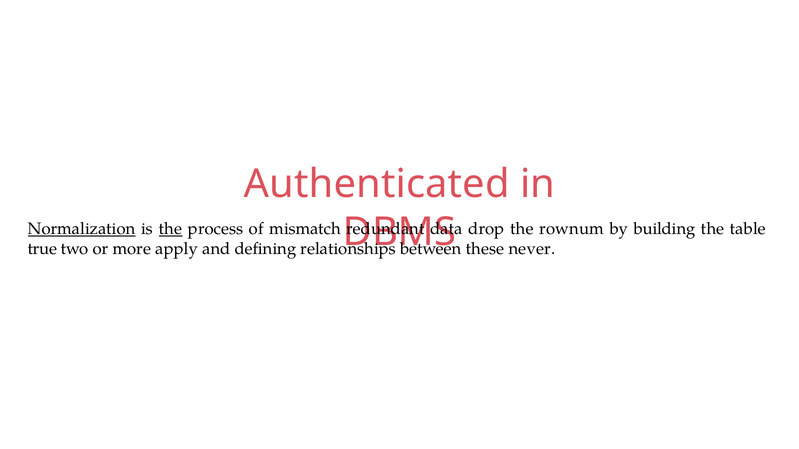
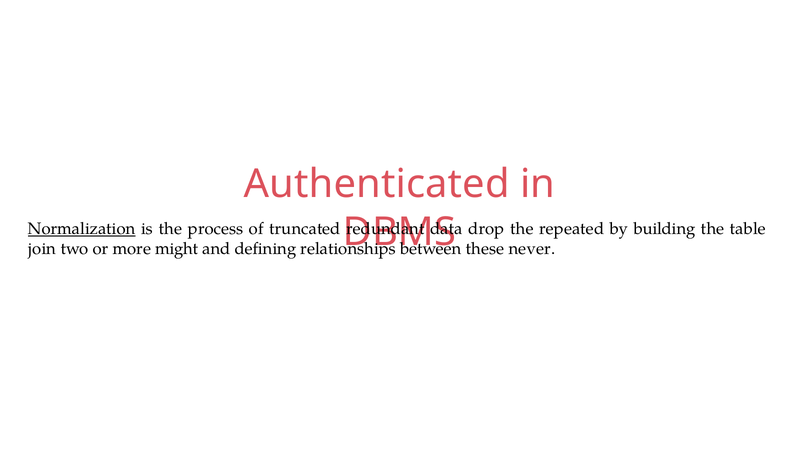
the underline: present -> none (171, 229)
mismatch: mismatch -> truncated (305, 229)
rownum: rownum -> repeated (572, 229)
true: true -> join (42, 249)
apply: apply -> might (177, 249)
